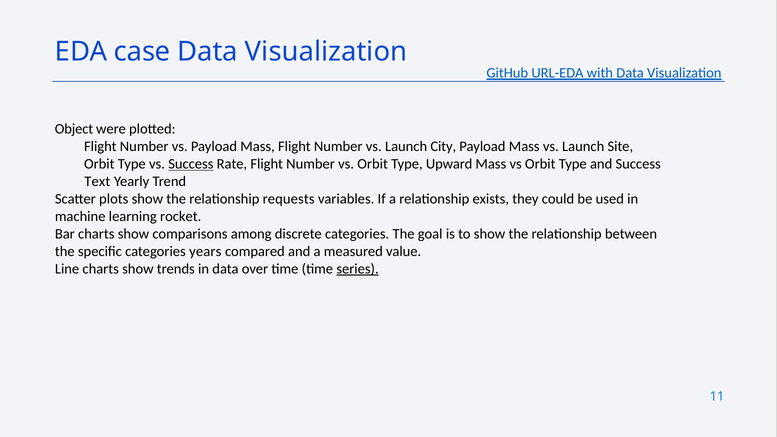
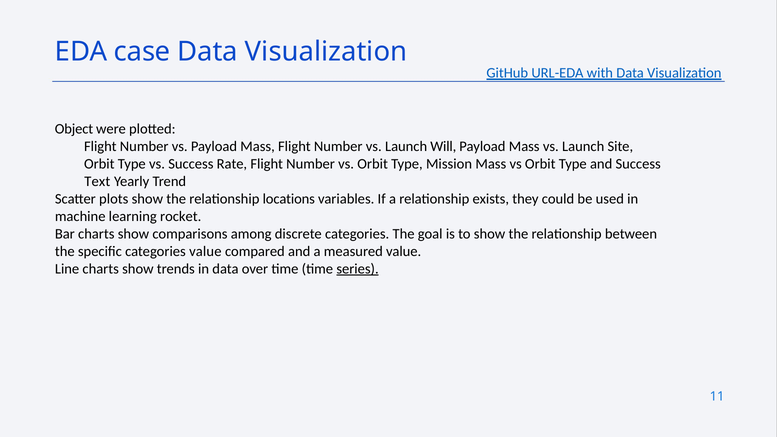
City: City -> Will (443, 146)
Success underline: present -> none (191, 164)
Upward: Upward -> Mission (449, 164)
requests: requests -> locations (289, 199)
categories years: years -> value (205, 251)
